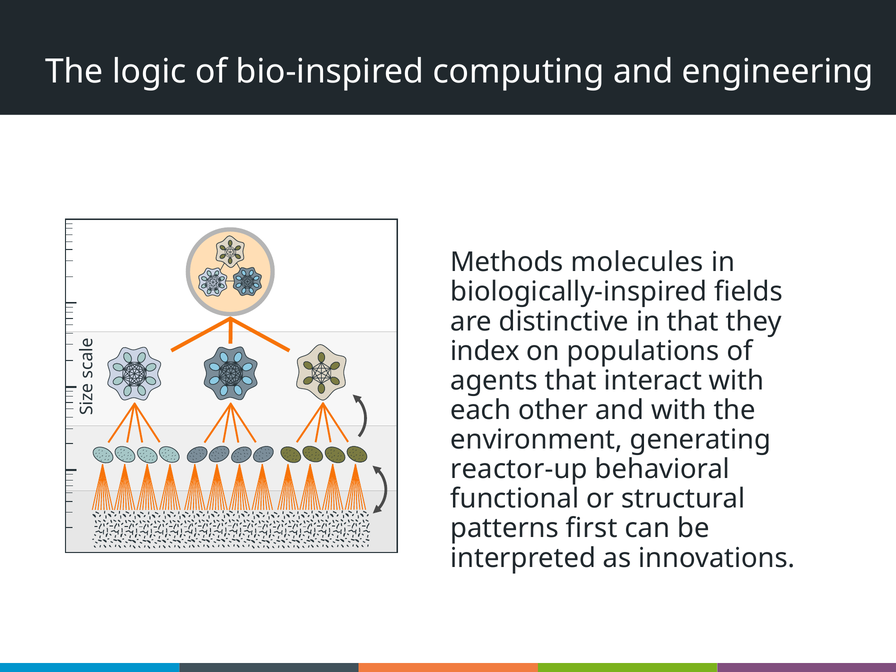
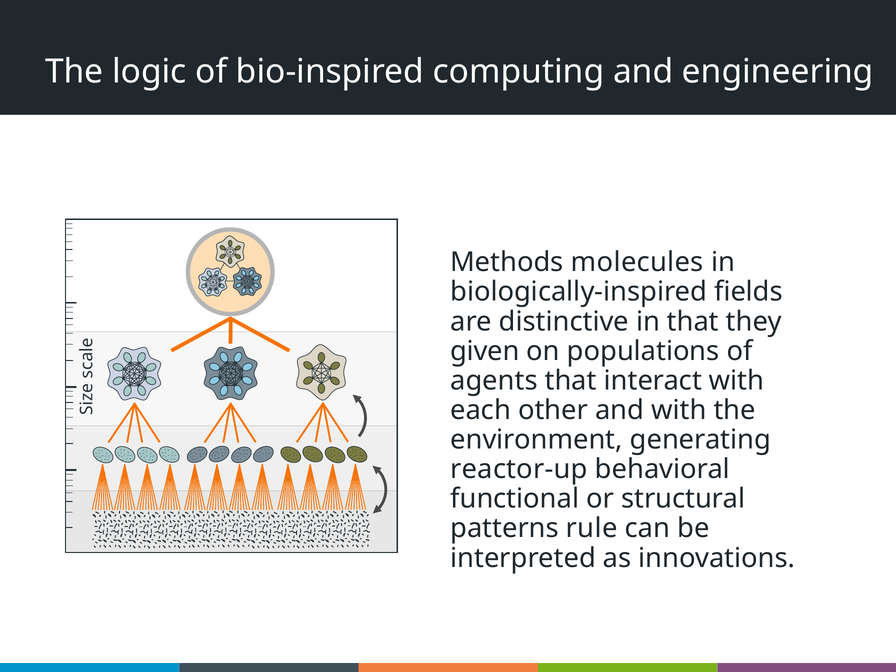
index: index -> given (485, 351)
first: first -> rule (592, 528)
